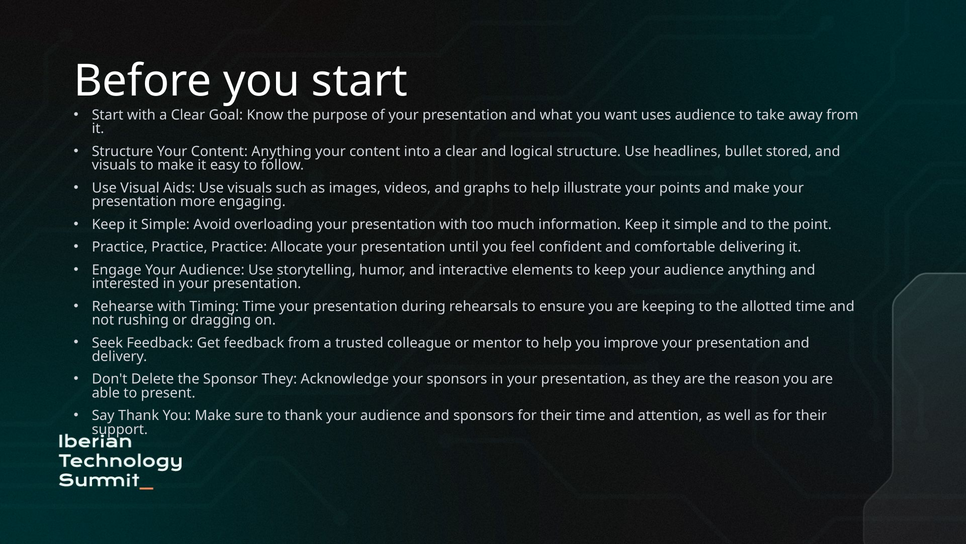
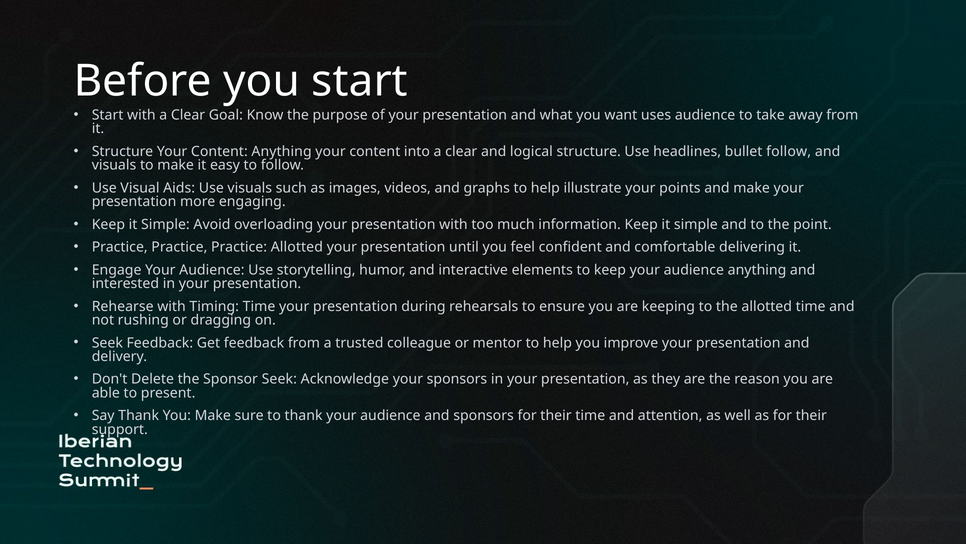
bullet stored: stored -> follow (789, 151)
Practice Allocate: Allocate -> Allotted (297, 247)
Sponsor They: They -> Seek (279, 379)
